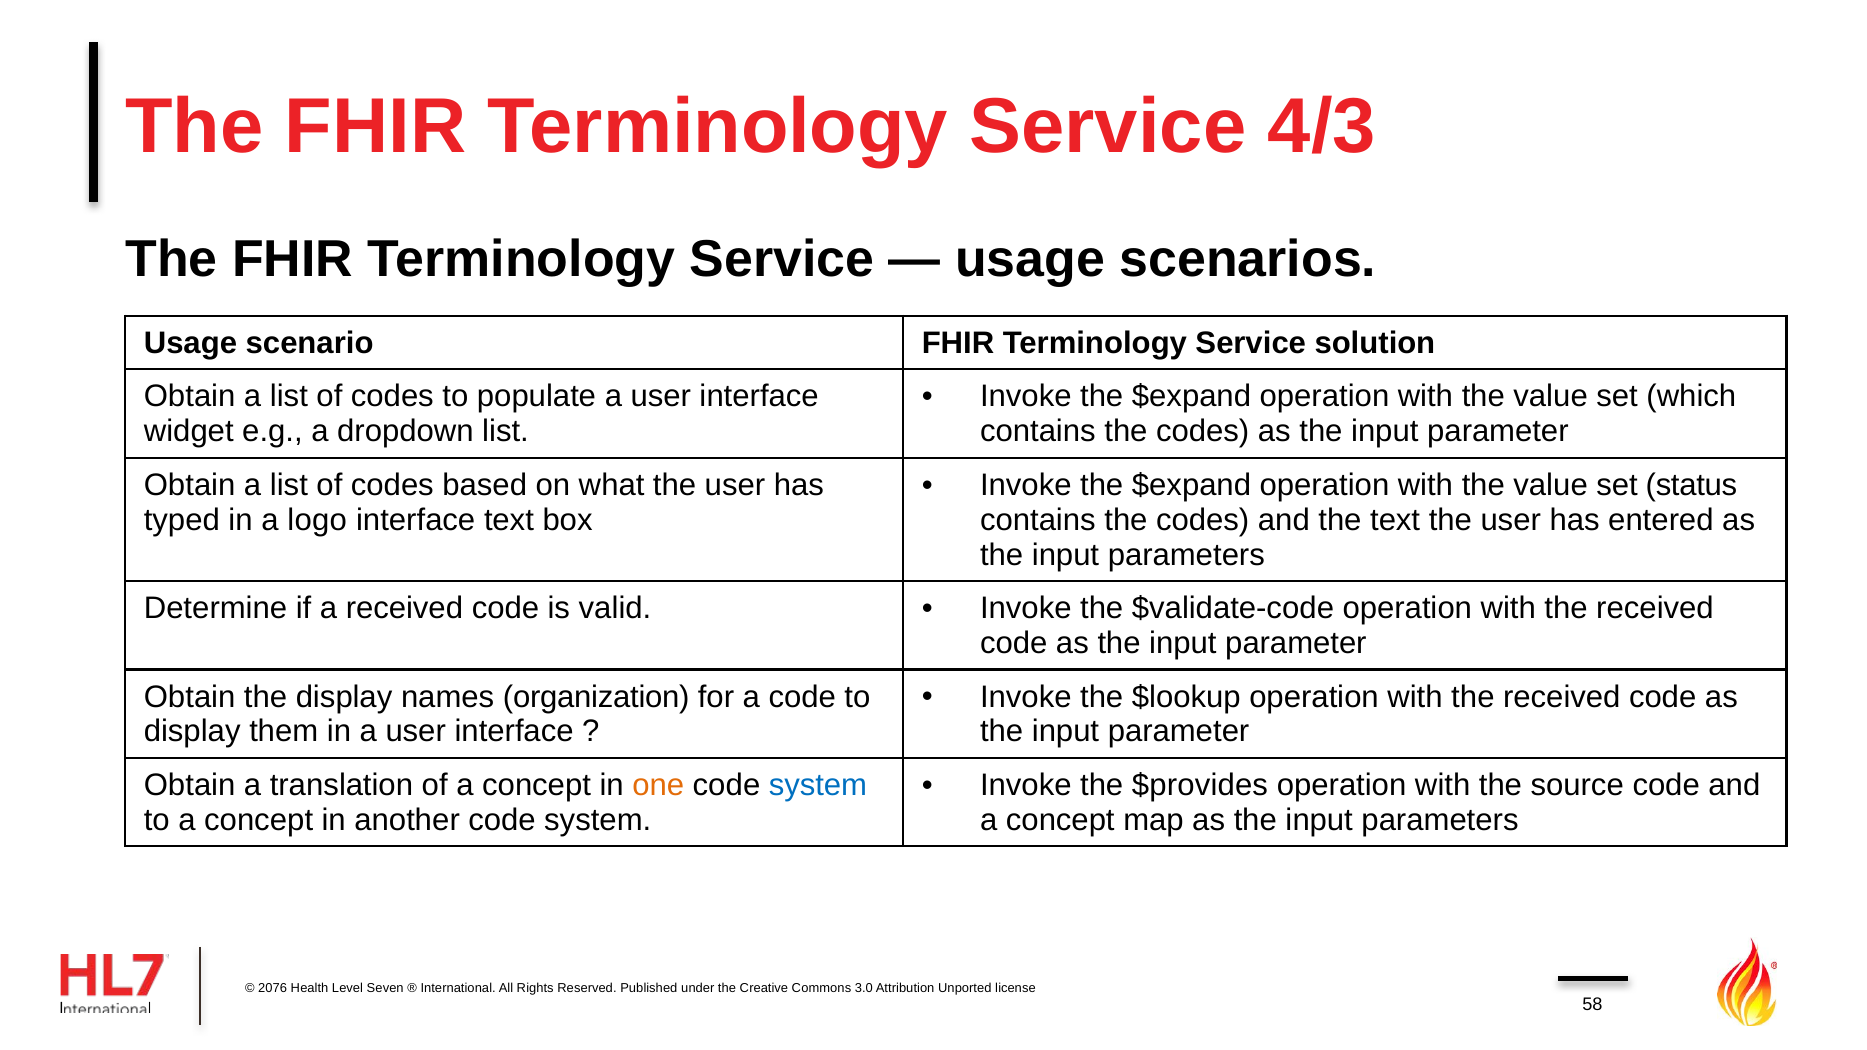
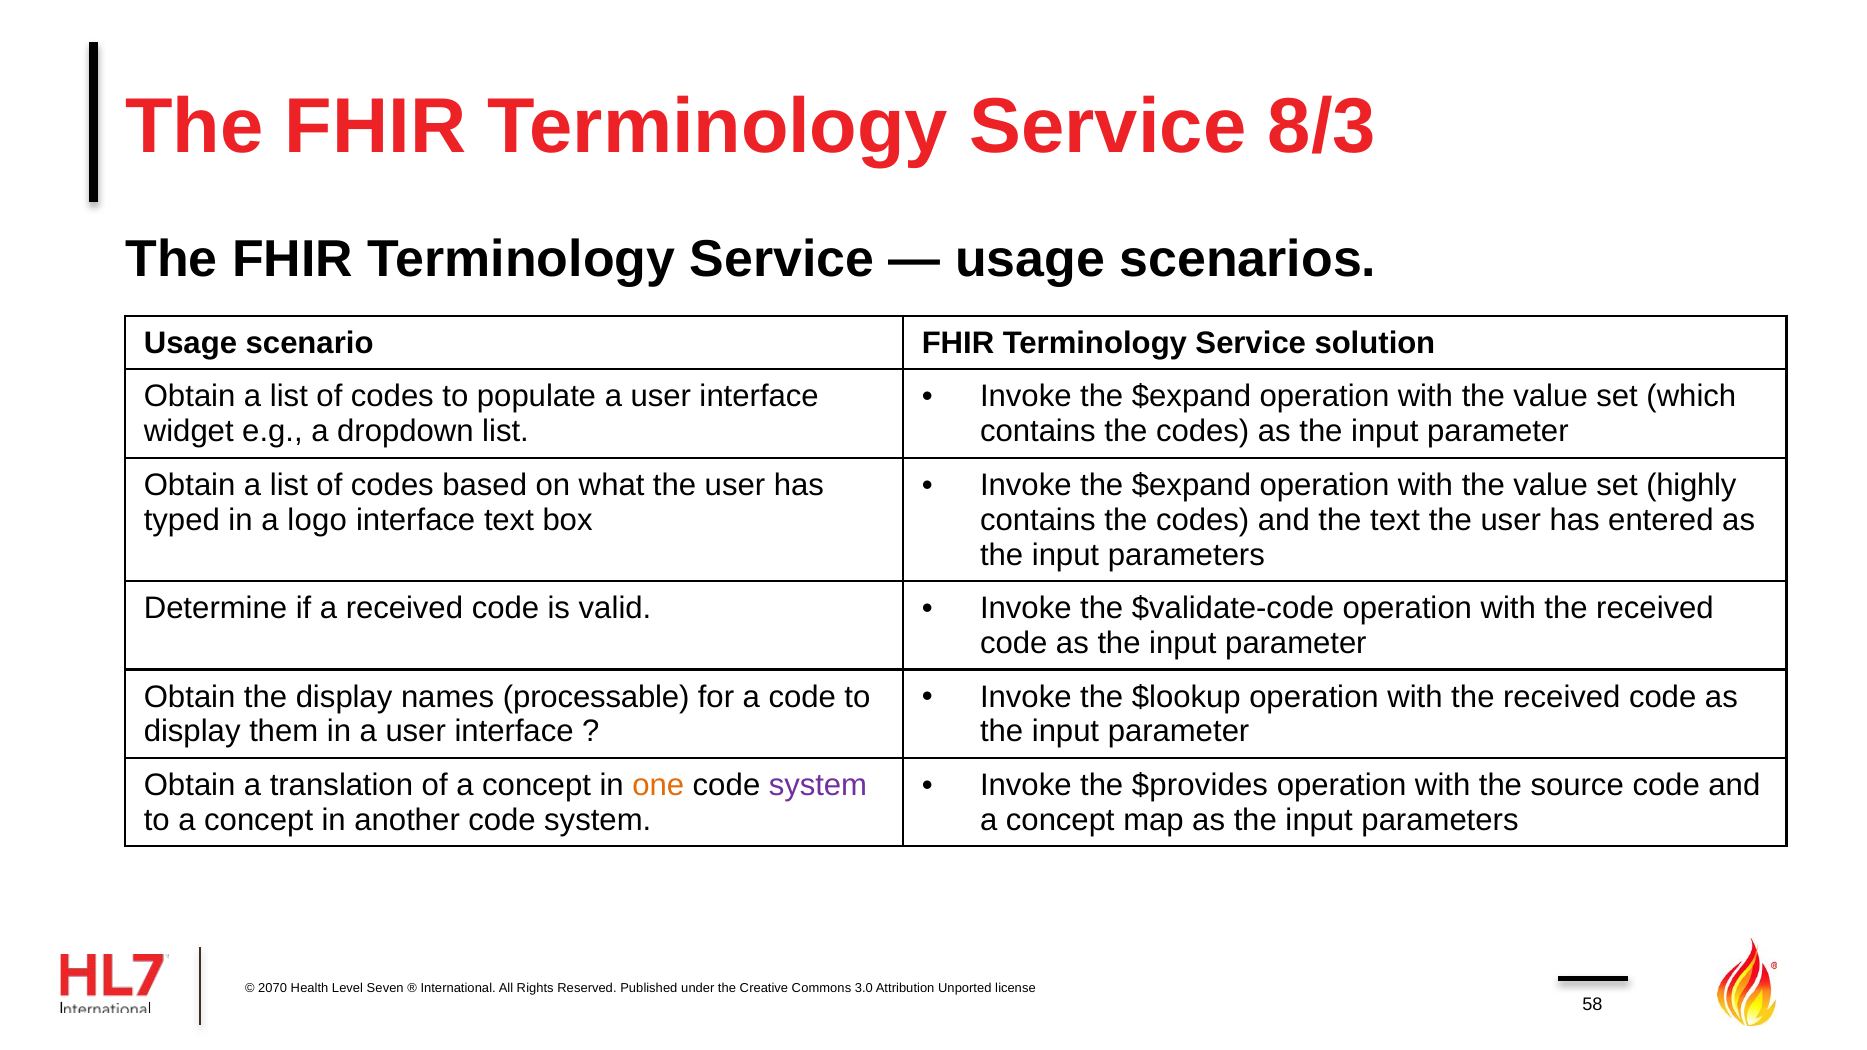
4/3: 4/3 -> 8/3 (1322, 127)
status: status -> highly (1691, 485)
organization: organization -> processable (596, 697)
system colour: blue -> purple (818, 785)
2076: 2076 -> 2070 (273, 989)
